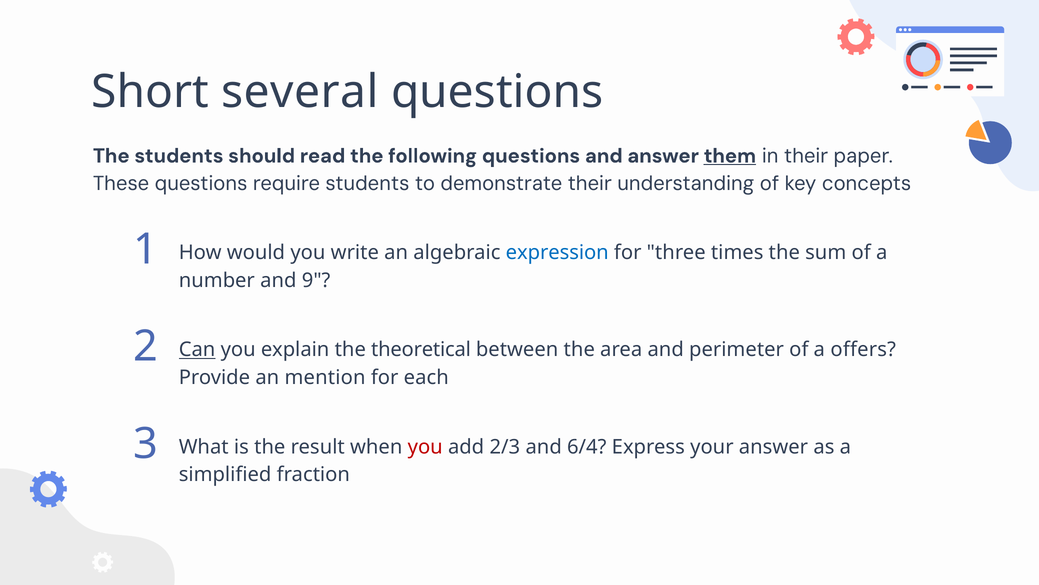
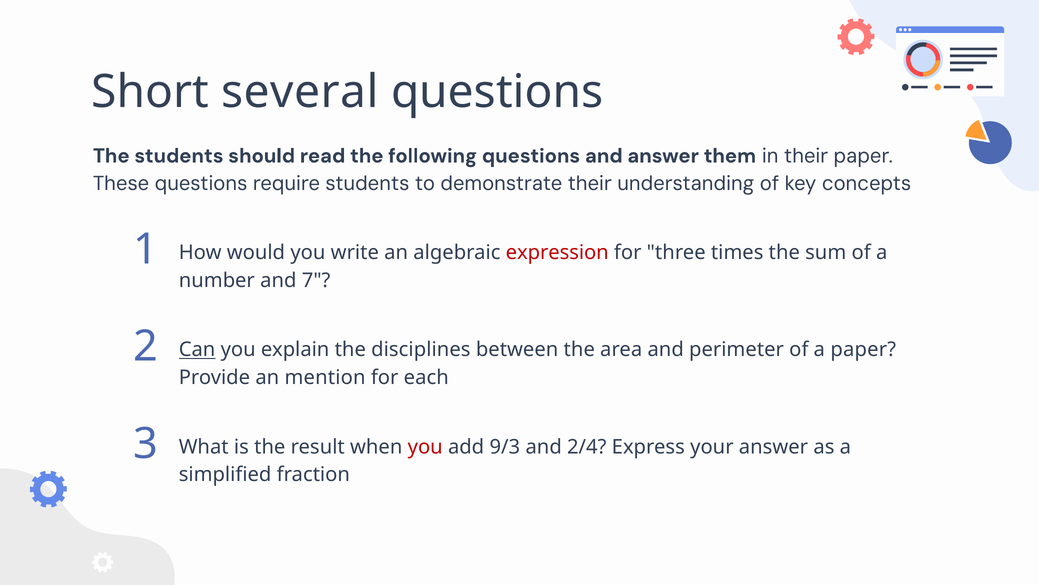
them underline: present -> none (730, 156)
expression colour: blue -> red (557, 252)
9: 9 -> 7 (316, 280)
theoretical: theoretical -> disciplines (421, 349)
a offers: offers -> paper (863, 349)
2/3: 2/3 -> 9/3 (505, 446)
6/4: 6/4 -> 2/4 (587, 446)
